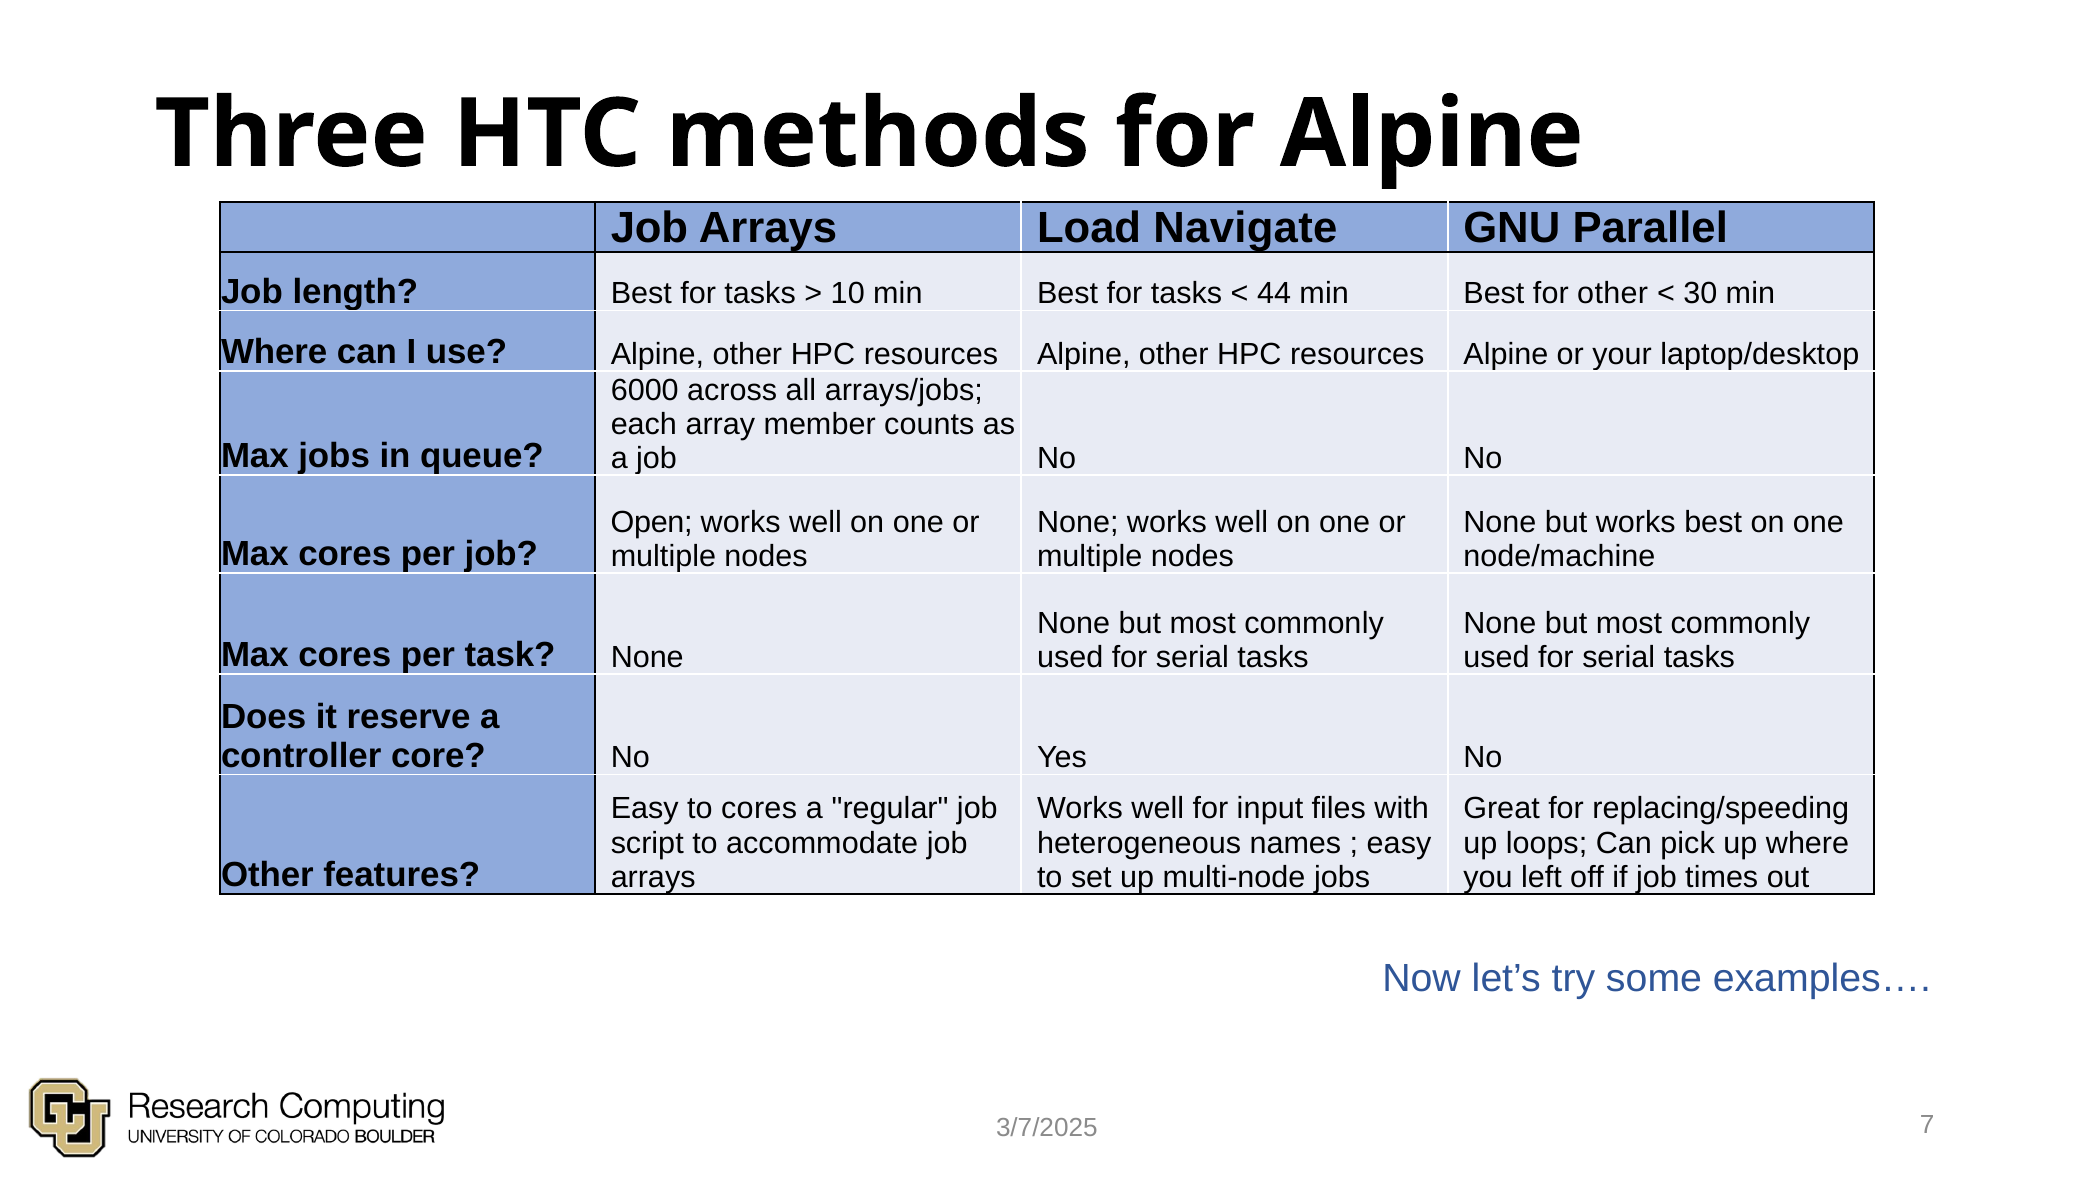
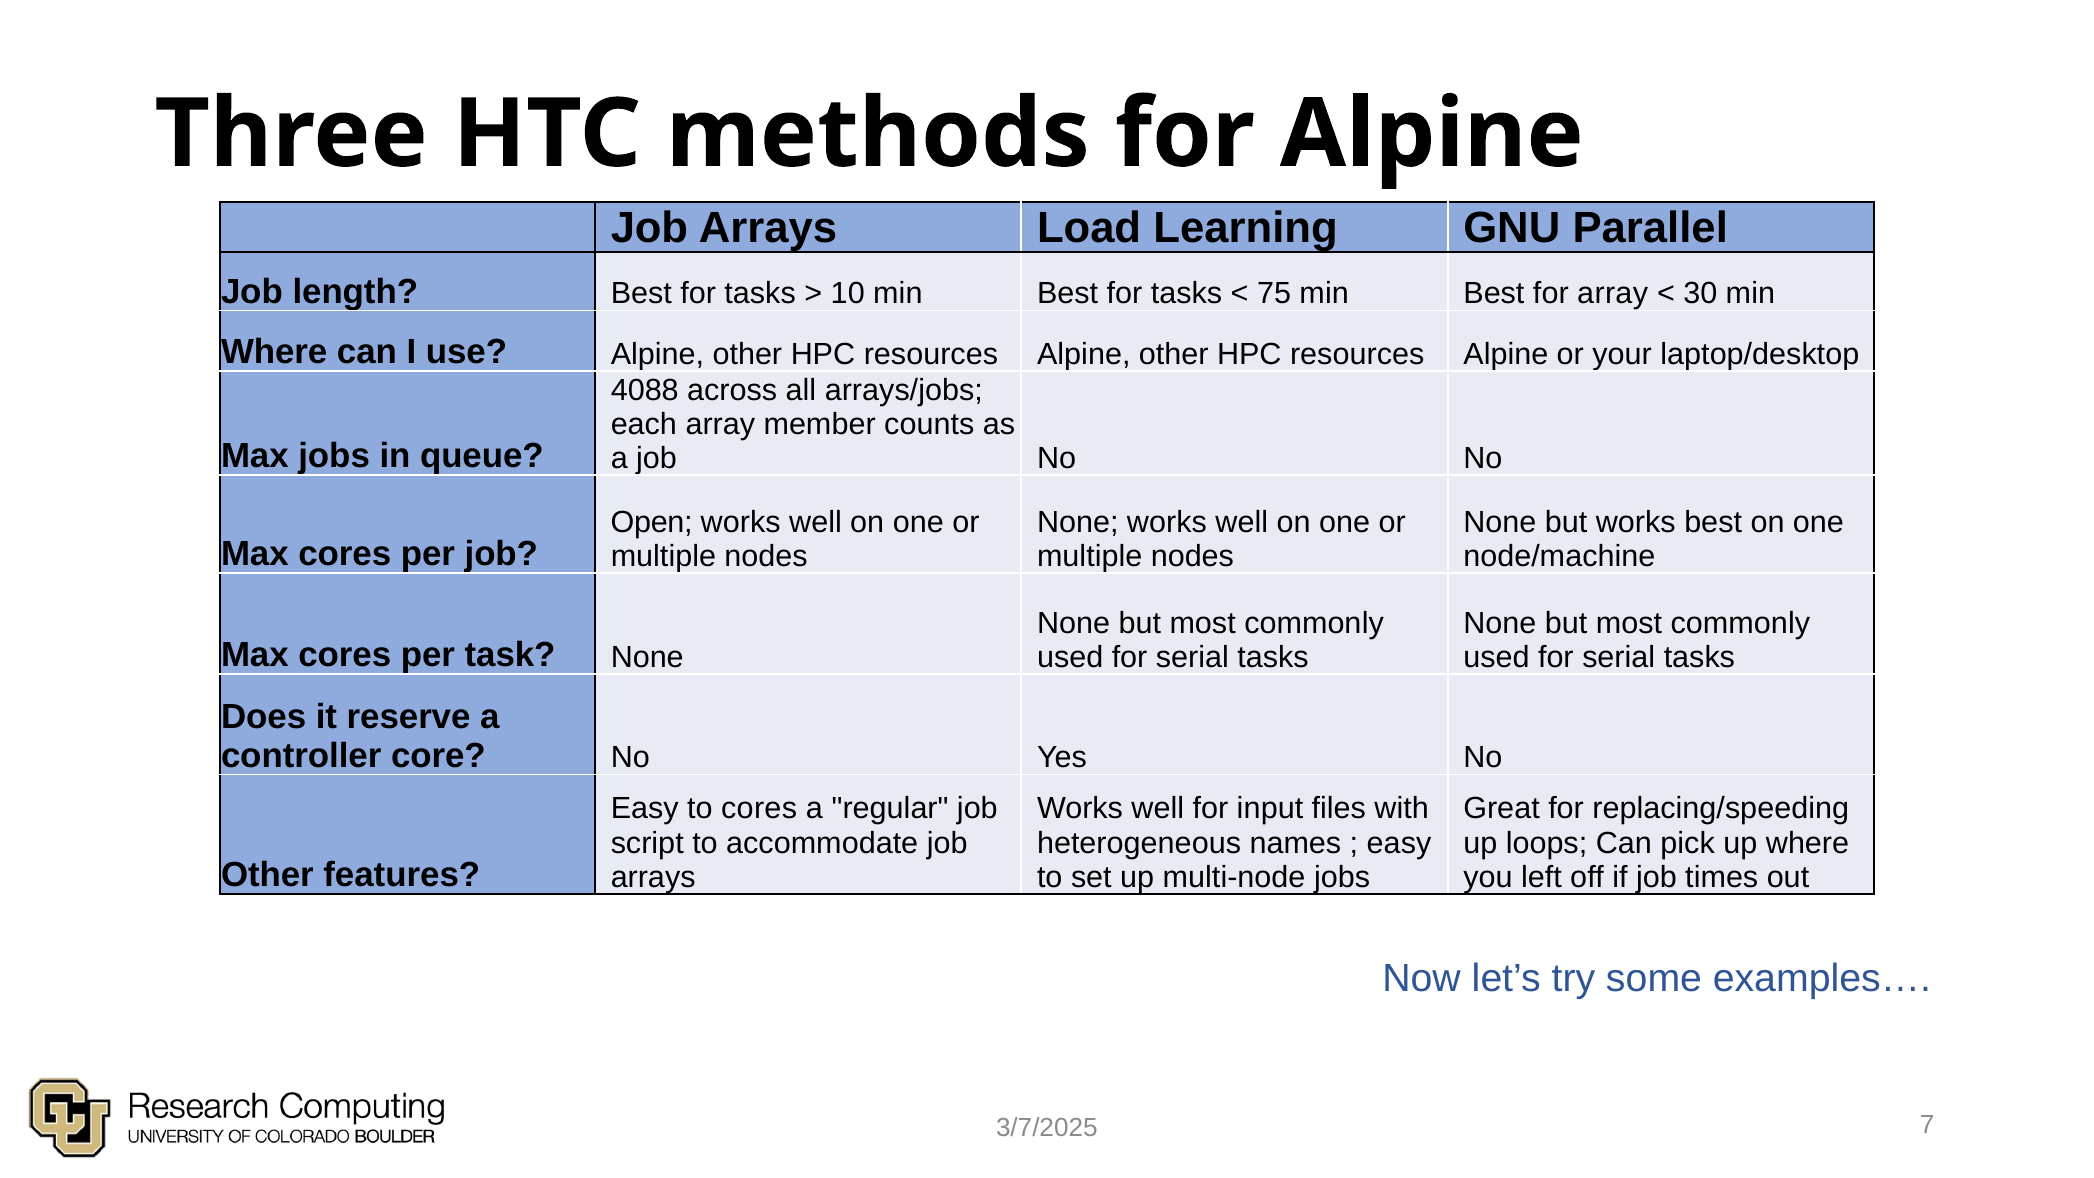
Navigate: Navigate -> Learning (1246, 228)
44: 44 -> 75 (1274, 294)
for other: other -> array (1613, 294)
6000: 6000 -> 4088 (645, 390)
